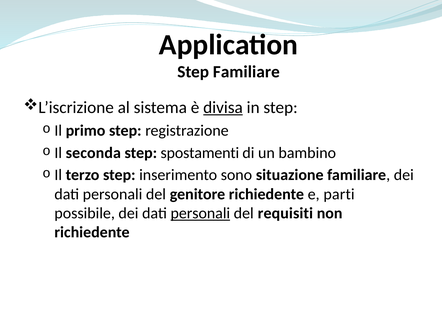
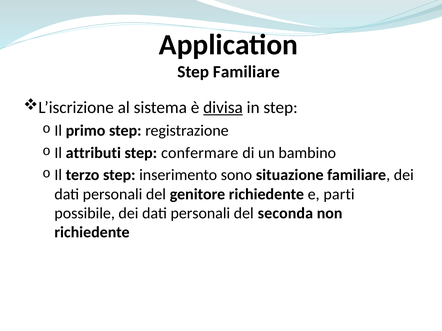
seconda: seconda -> attributi (93, 153)
spostamenti: spostamenti -> confermare (200, 153)
personali underline: present -> none (200, 214)
requisiti: requisiti -> seconda (285, 214)
